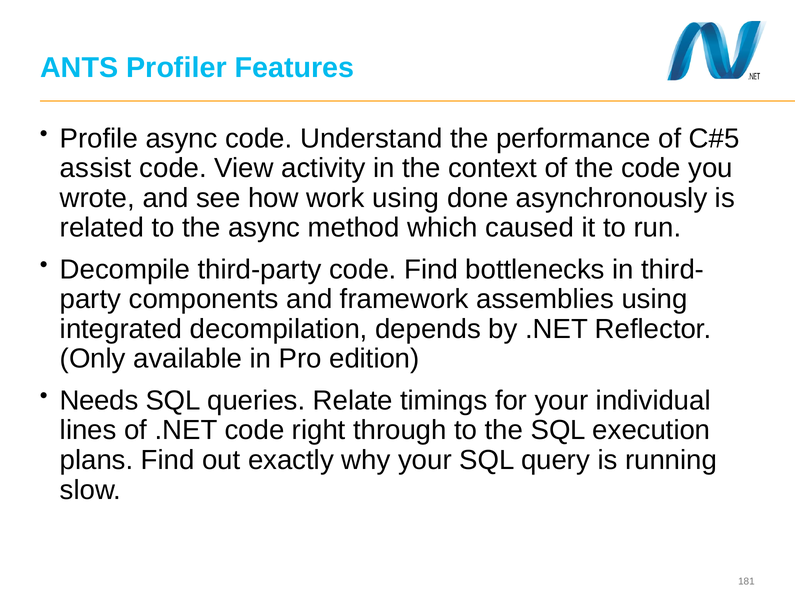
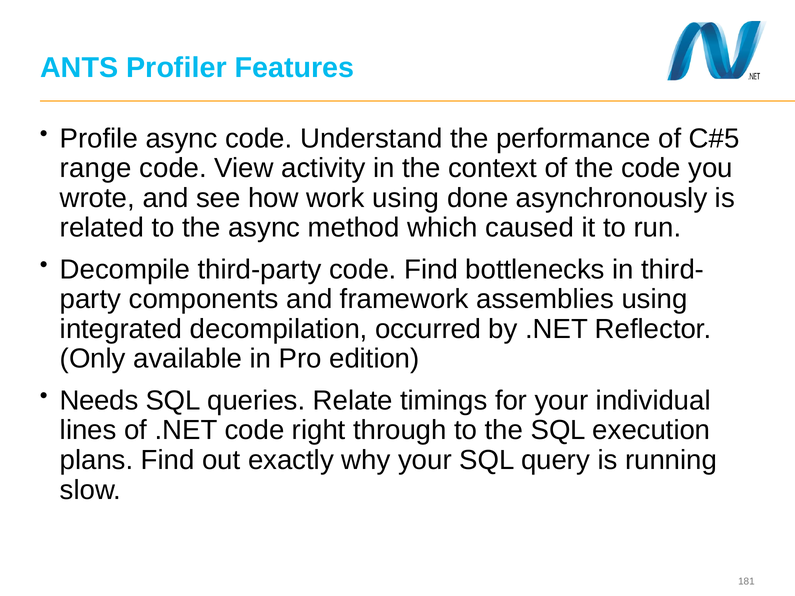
assist: assist -> range (96, 168)
depends: depends -> occurred (428, 329)
